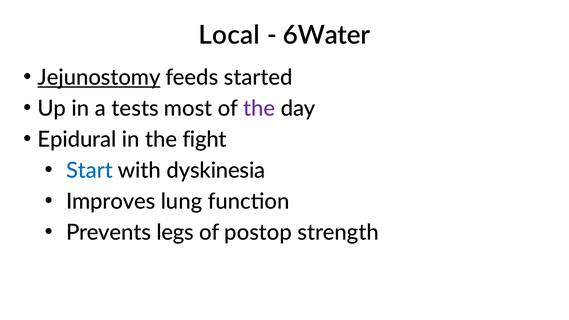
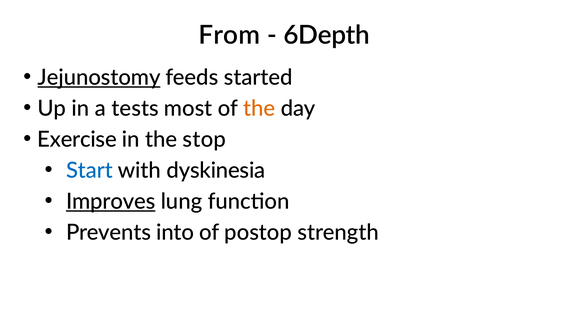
Local: Local -> From (229, 35)
6Water: 6Water -> 6Depth (327, 35)
the colour: purple -> orange (259, 108)
Epidural: Epidural -> Exercise (77, 139)
fight: fight -> stop (204, 139)
Improves underline: none -> present (111, 201)
legs: legs -> into (175, 232)
